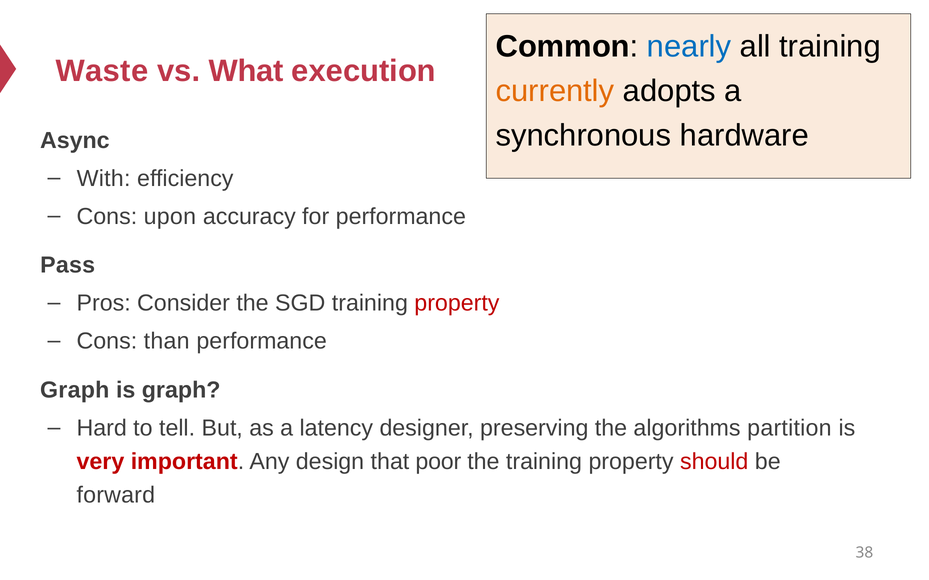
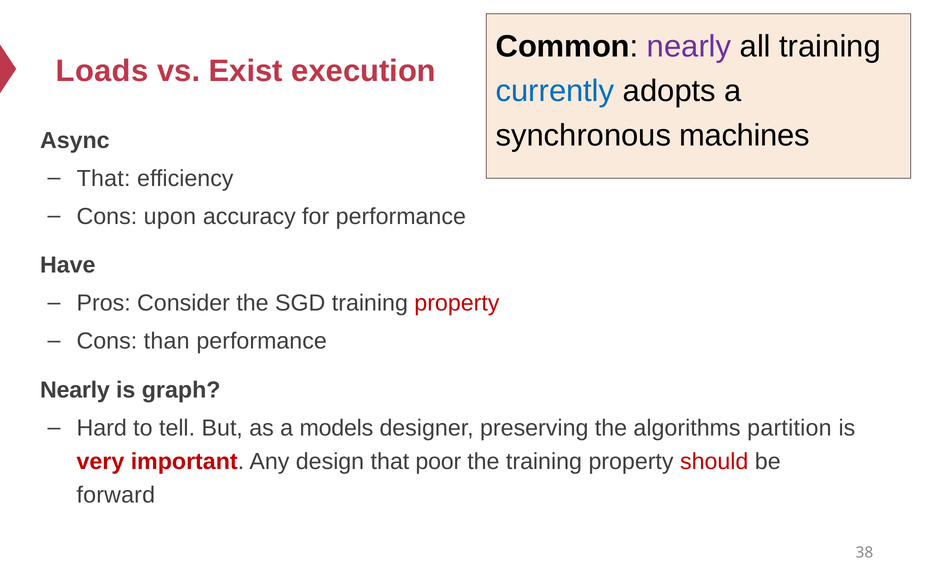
nearly colour: blue -> purple (689, 46)
Waste: Waste -> Loads (102, 71)
What: What -> Exist (246, 71)
currently colour: orange -> blue (555, 91)
hardware: hardware -> machines (745, 136)
With: With -> That (104, 179)
Pass: Pass -> Have (68, 266)
Graph: Graph -> Nearly (75, 391)
latency: latency -> models (336, 429)
